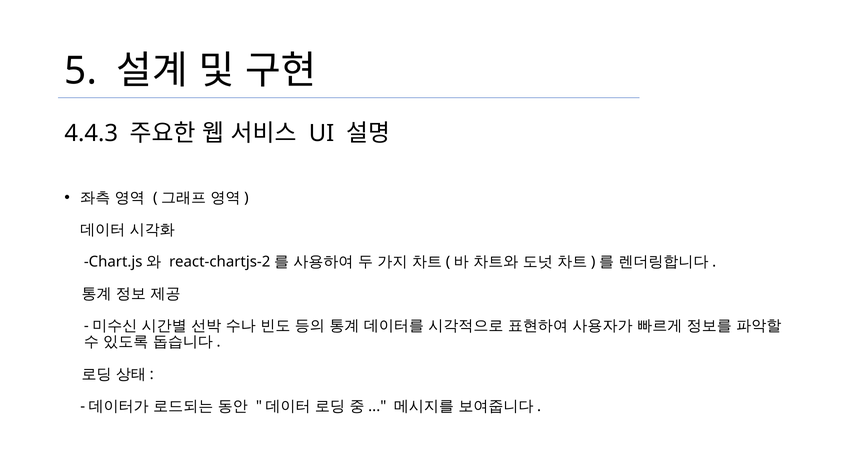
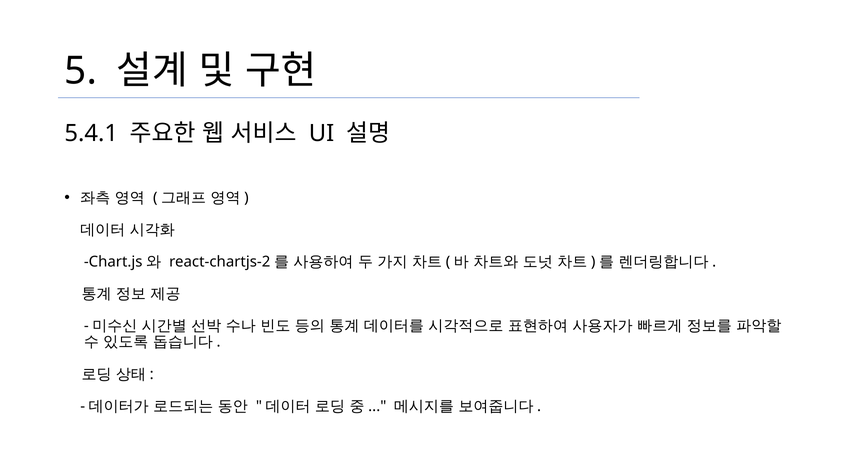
4.4.3: 4.4.3 -> 5.4.1 (91, 133)
